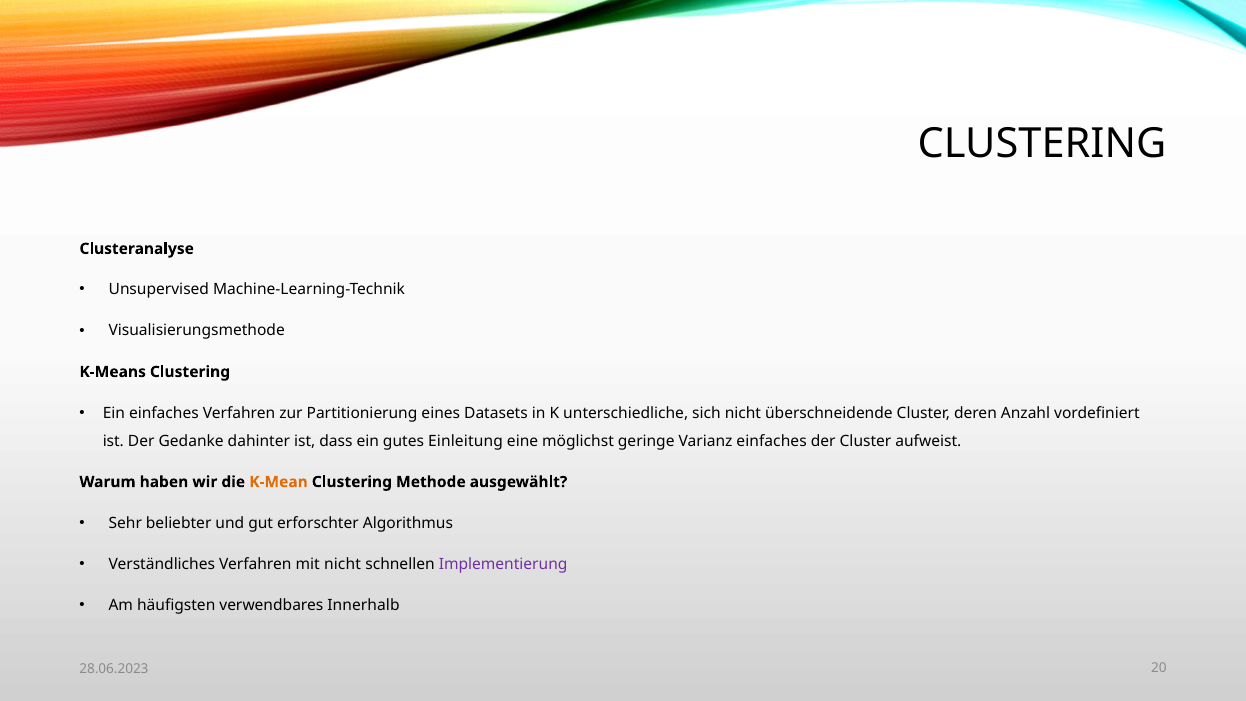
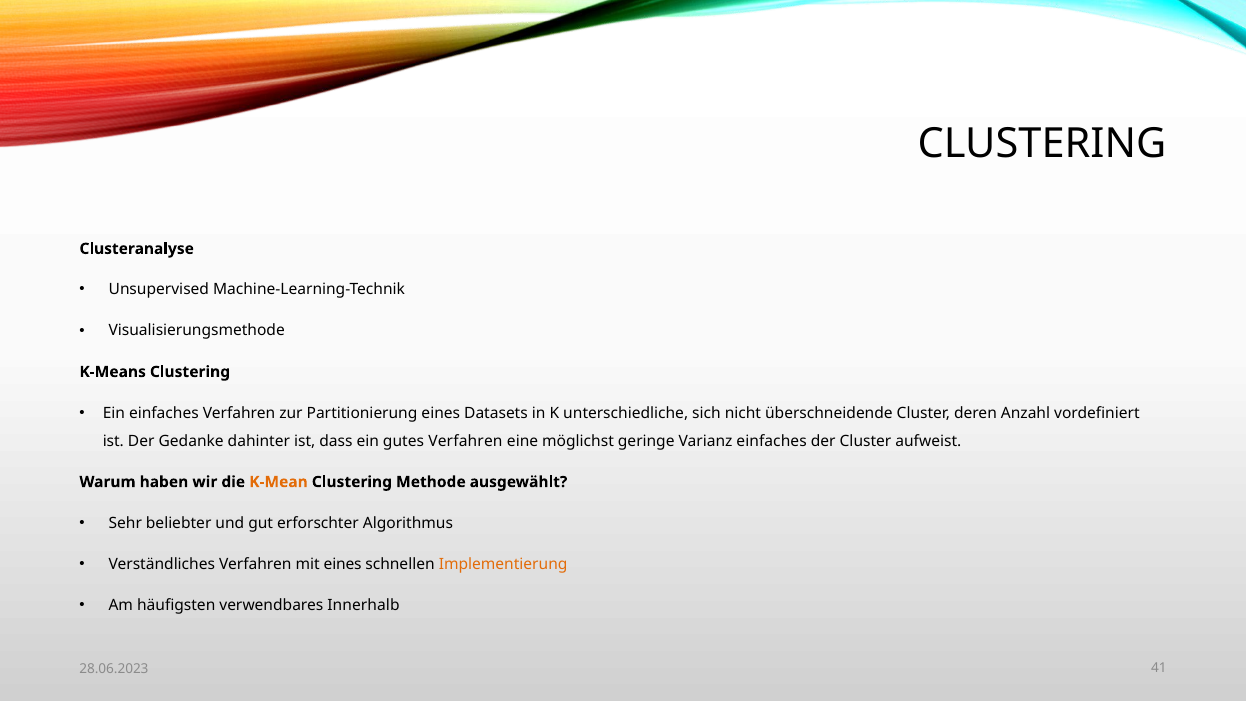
gutes Einleitung: Einleitung -> Verfahren (465, 441)
mit nicht: nicht -> eines (343, 564)
Implementierung colour: purple -> orange (503, 564)
20: 20 -> 41 (1159, 668)
